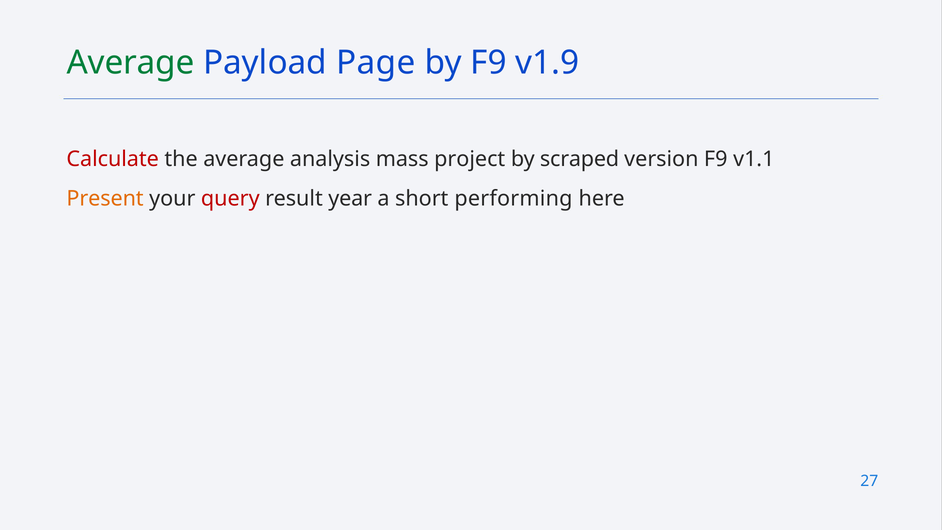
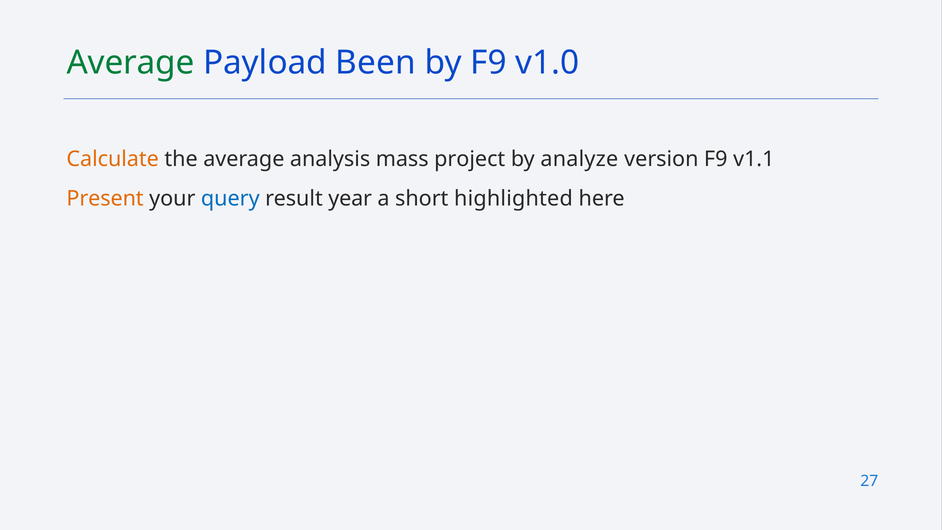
Page: Page -> Been (376, 63)
v1.9: v1.9 -> v1.0 (547, 63)
Calculate colour: red -> orange (113, 159)
scraped: scraped -> analyze (579, 159)
query colour: red -> blue (230, 199)
performing: performing -> highlighted (513, 199)
